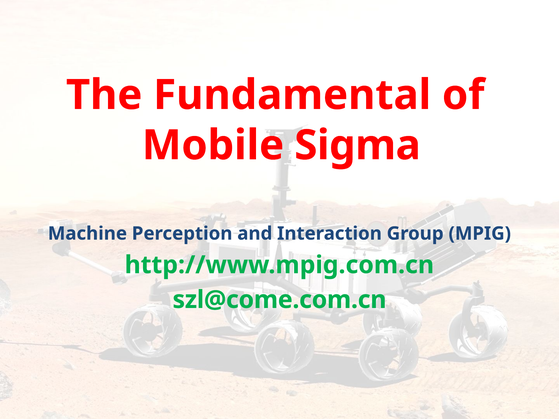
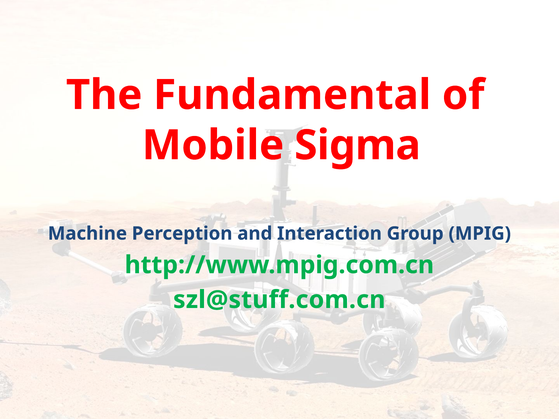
szl@come.com.cn: szl@come.com.cn -> szl@stuff.com.cn (279, 300)
